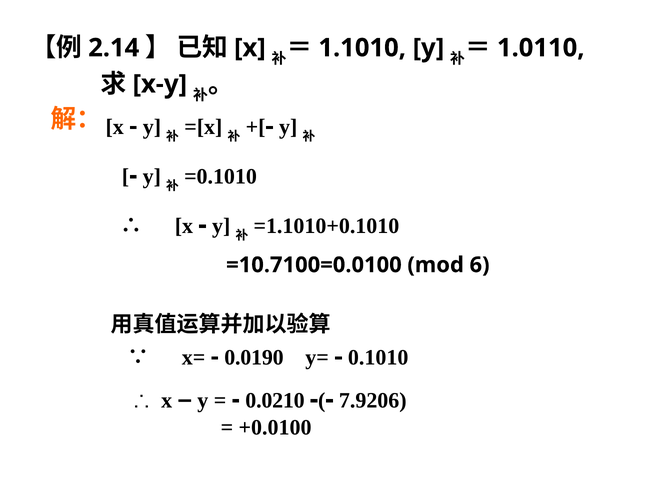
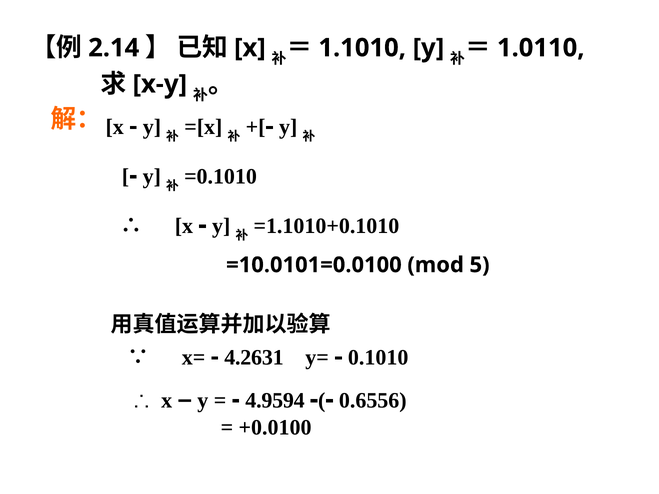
=10.7100=0.0100: =10.7100=0.0100 -> =10.0101=0.0100 (314, 265)
6: 6 -> 5 (480, 265)
0.0190: 0.0190 -> 4.2631 (254, 358)
0.0210: 0.0210 -> 4.9594 (275, 401)
7.9206: 7.9206 -> 0.6556 (373, 401)
